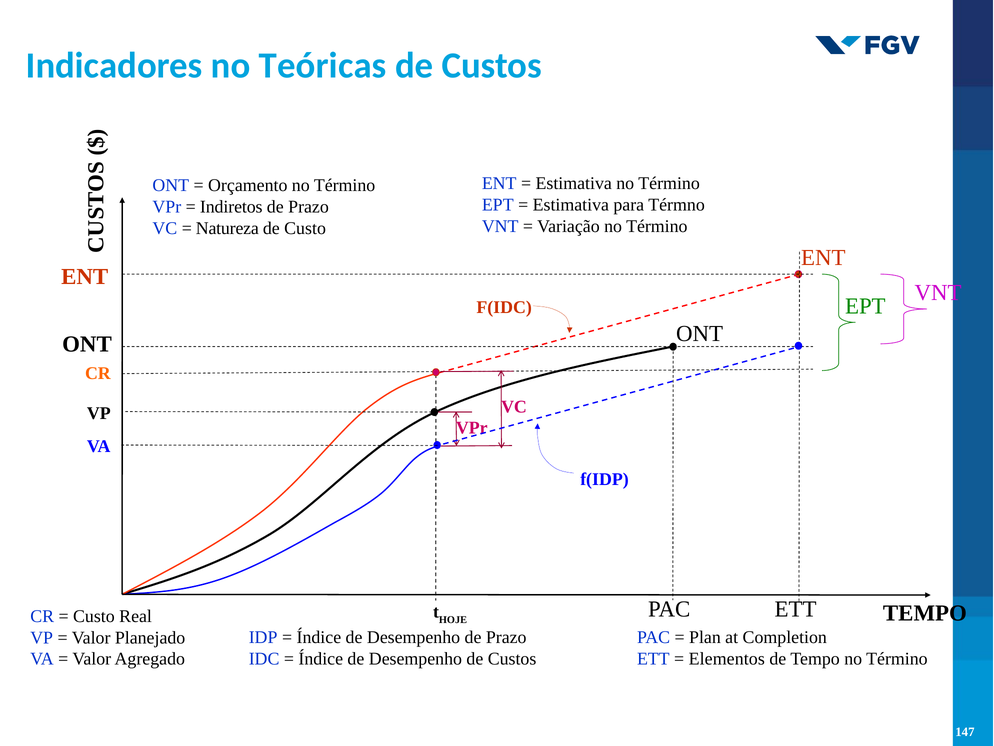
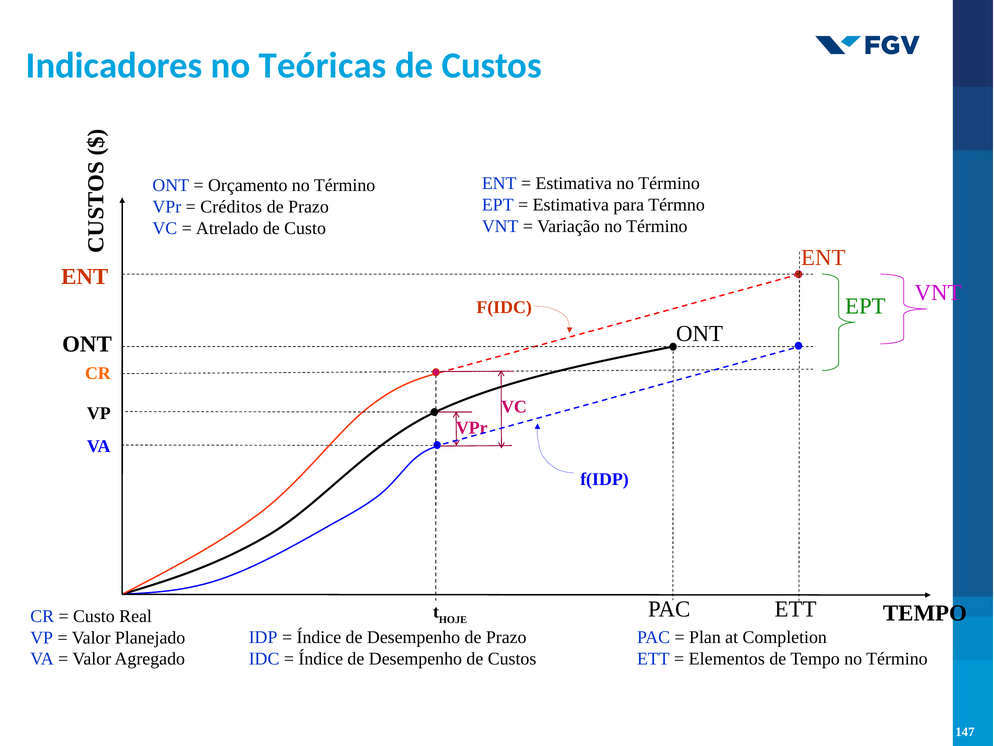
Indiretos: Indiretos -> Créditos (231, 207)
Natureza: Natureza -> Atrelado (227, 228)
